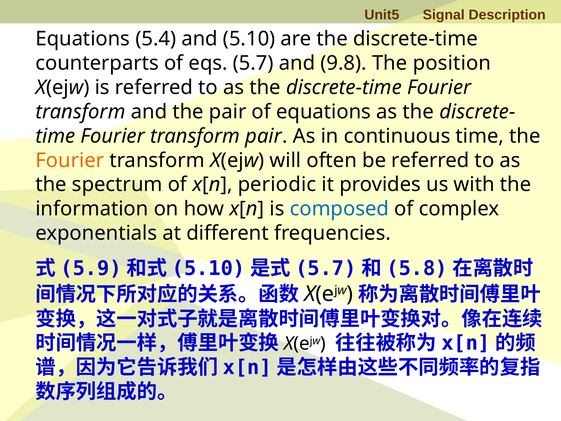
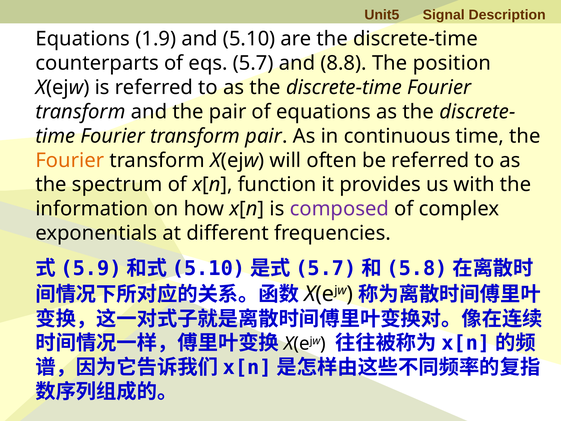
5.4: 5.4 -> 1.9 (156, 39)
9.8: 9.8 -> 8.8 (344, 63)
periodic: periodic -> function (277, 185)
composed colour: blue -> purple (339, 209)
